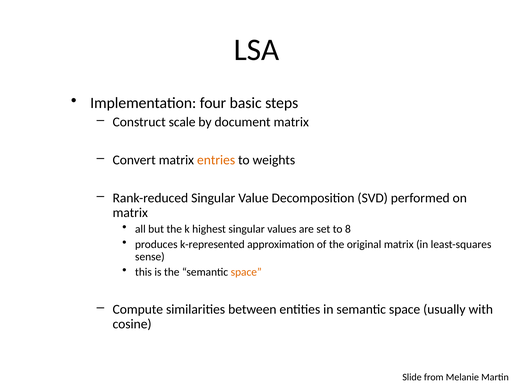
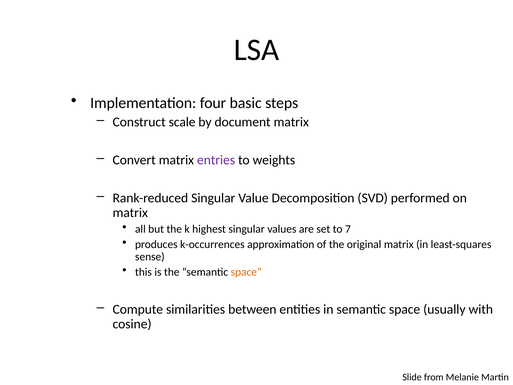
entries colour: orange -> purple (216, 160)
8: 8 -> 7 (348, 229)
k-represented: k-represented -> k-occurrences (212, 244)
